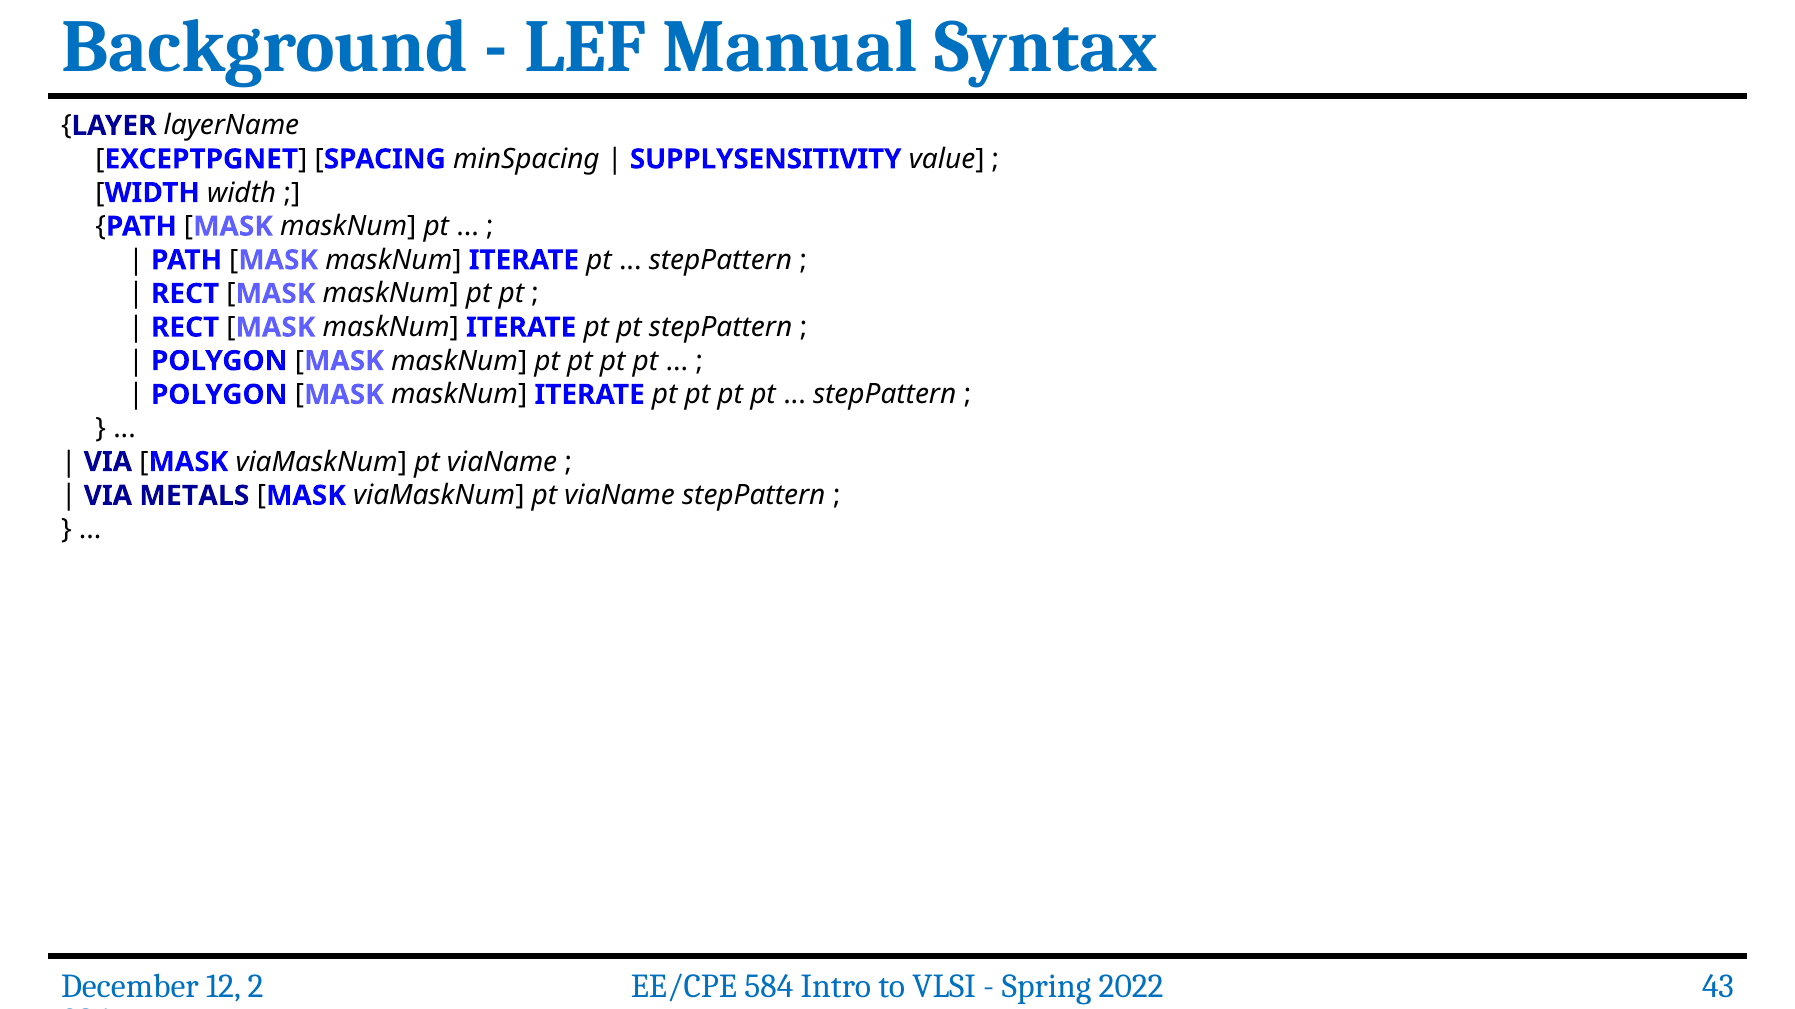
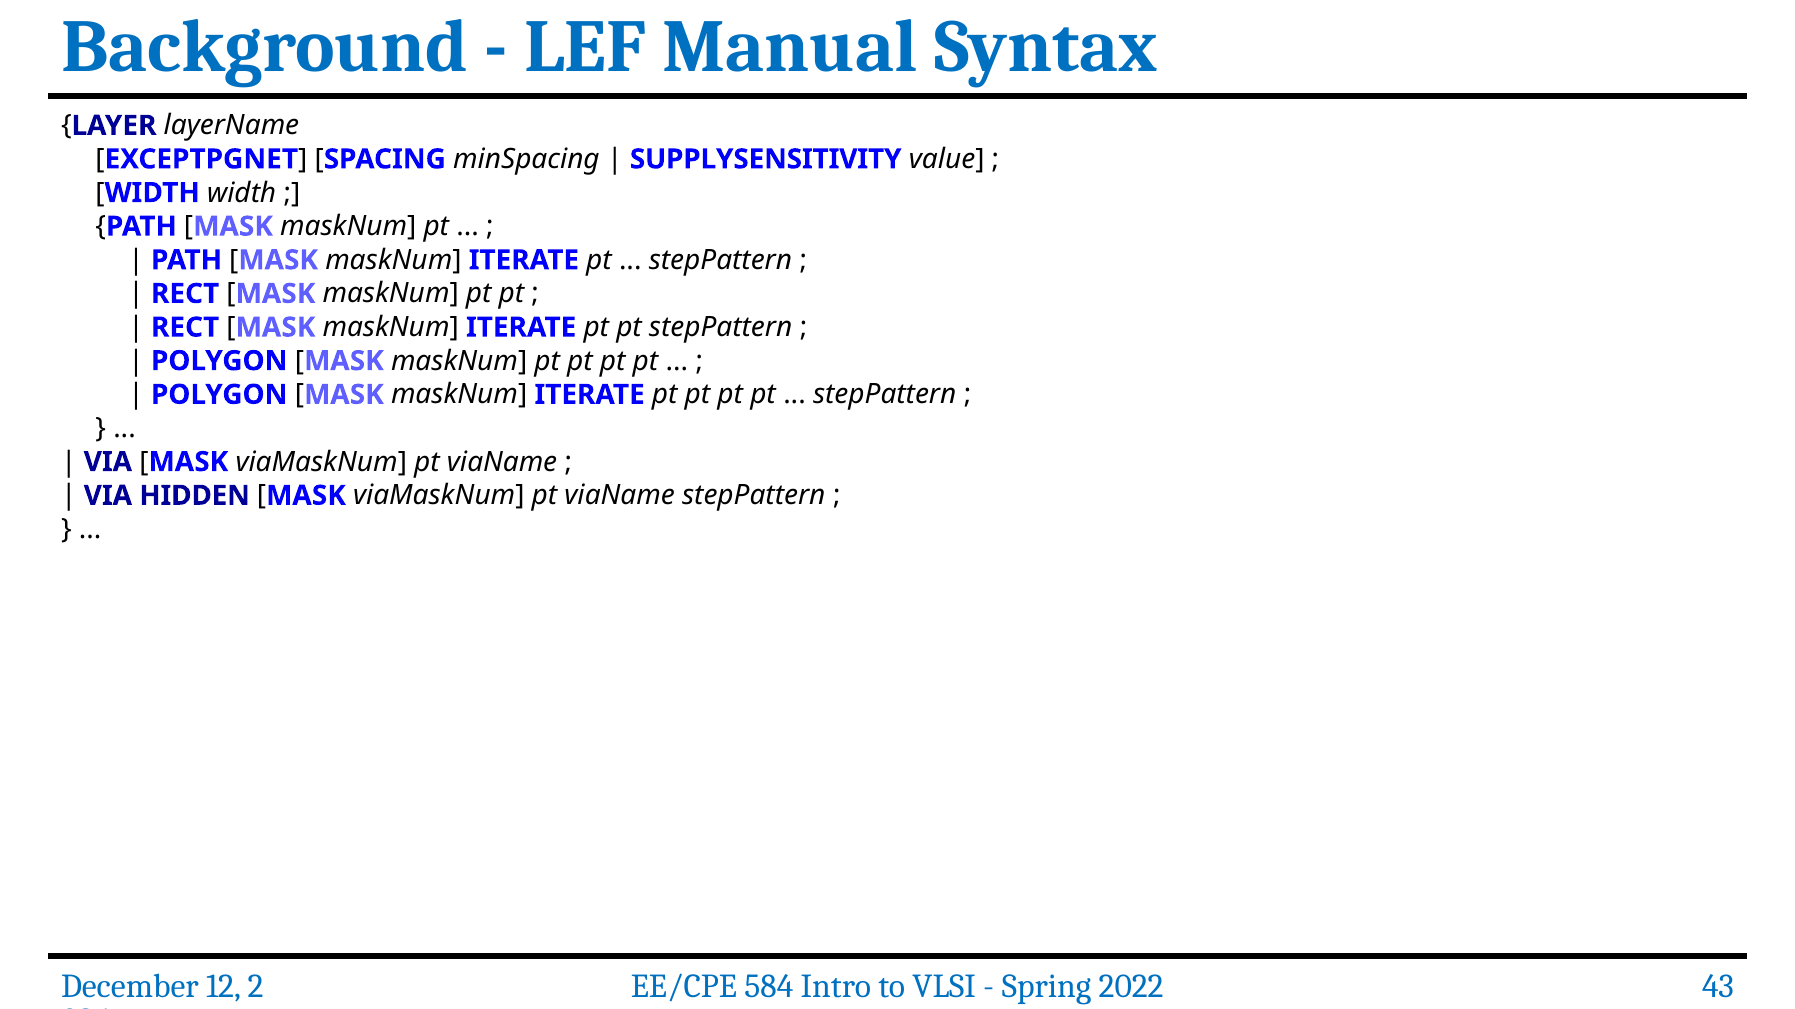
METALS: METALS -> HIDDEN (195, 496)
